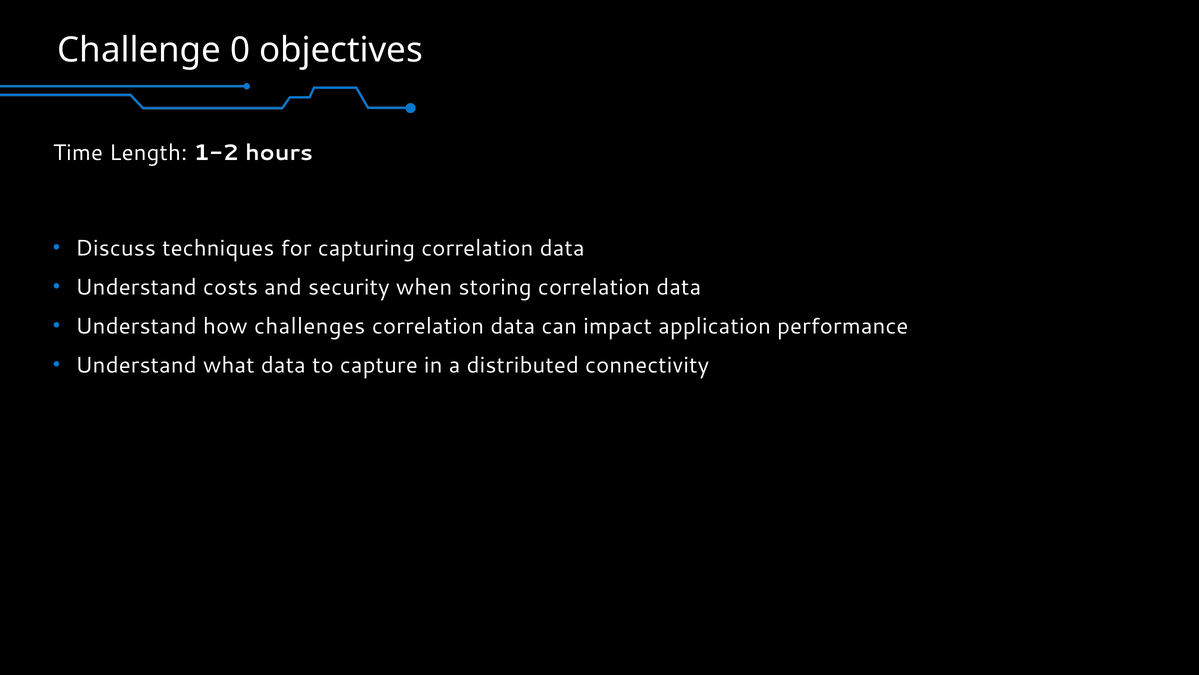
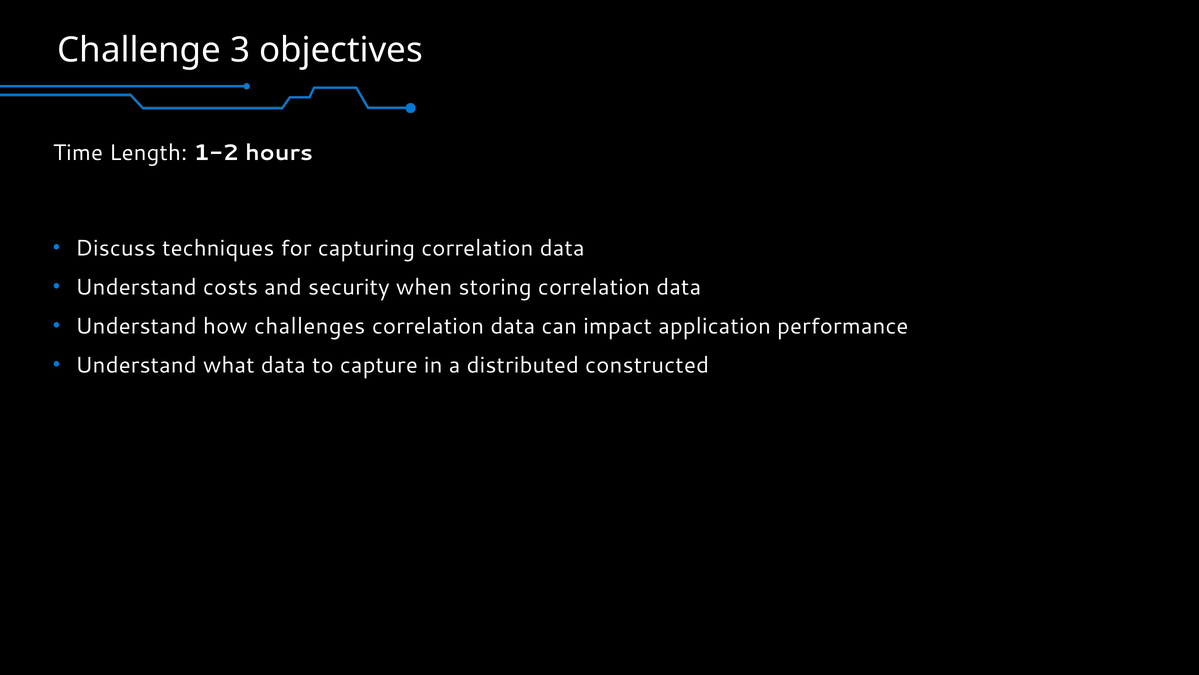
0: 0 -> 3 (240, 50)
connectivity: connectivity -> constructed (647, 365)
